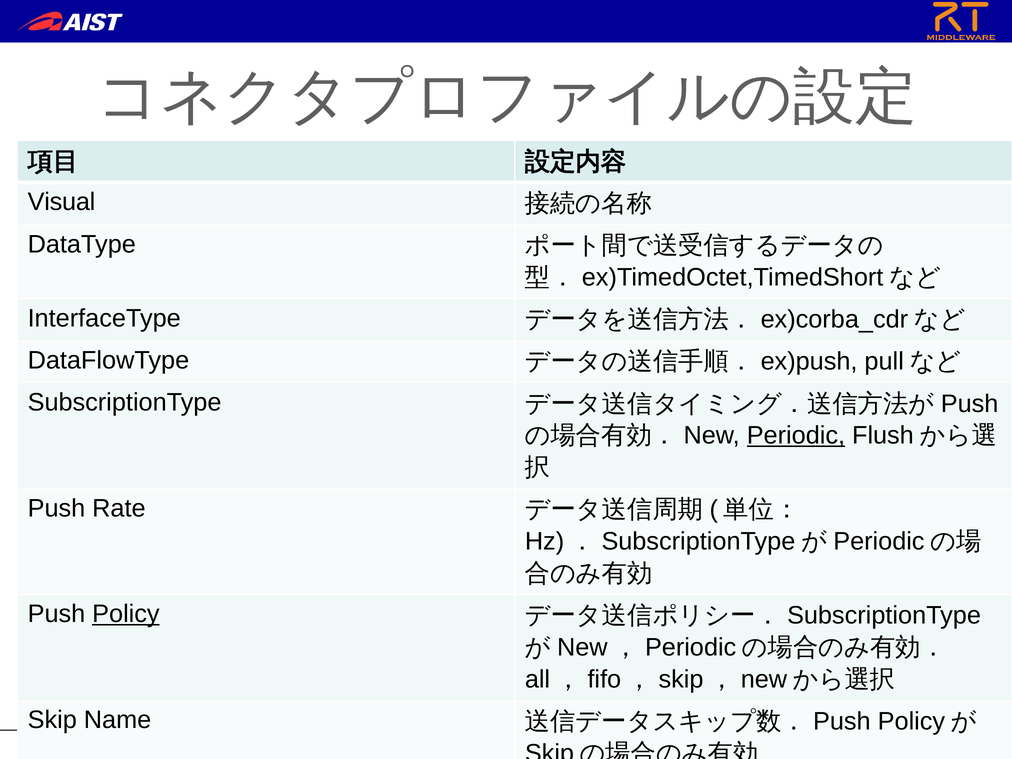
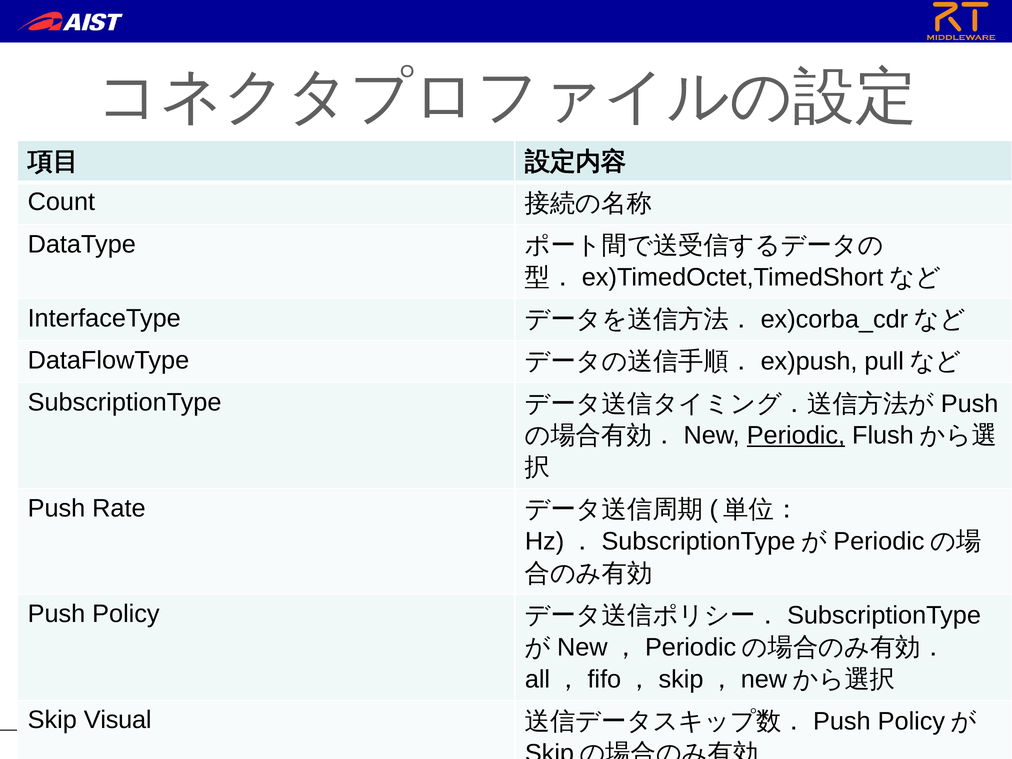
Visual: Visual -> Count (61, 202)
Policy underline: present -> none (126, 614)
Name: Name -> Visual (118, 720)
